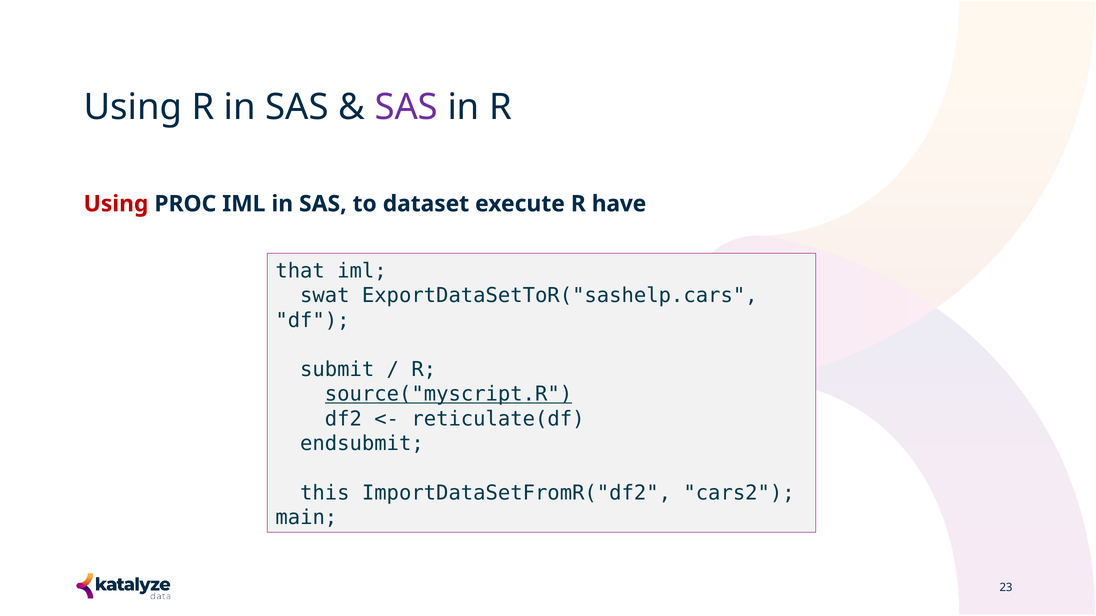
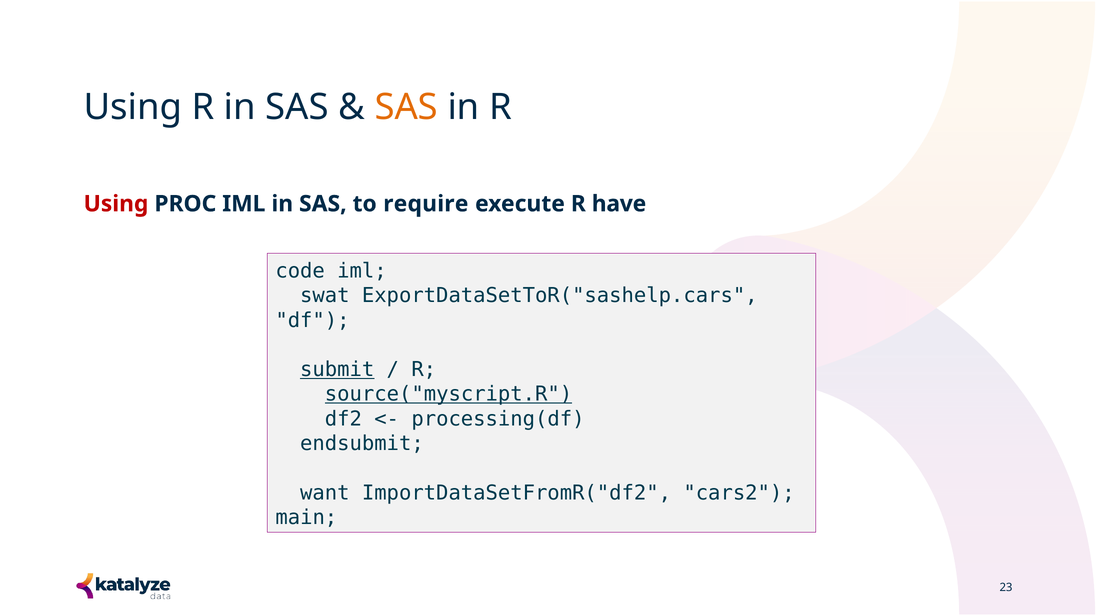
SAS colour: purple -> orange (406, 107)
dataset: dataset -> require (426, 204)
that: that -> code (300, 271)
submit underline: none -> present (337, 370)
reticulate(df: reticulate(df -> processing(df (498, 419)
this: this -> want (325, 493)
